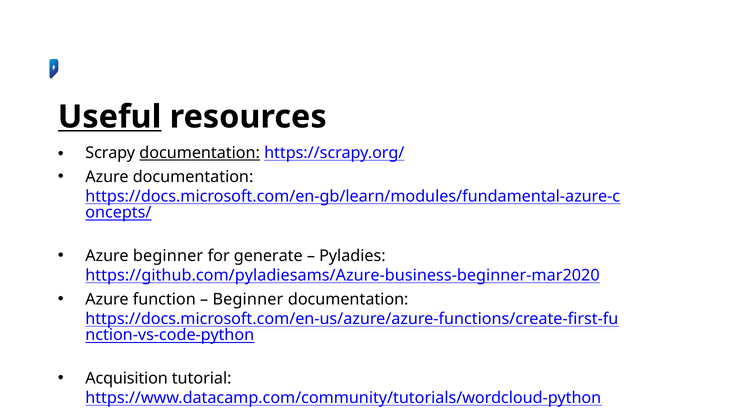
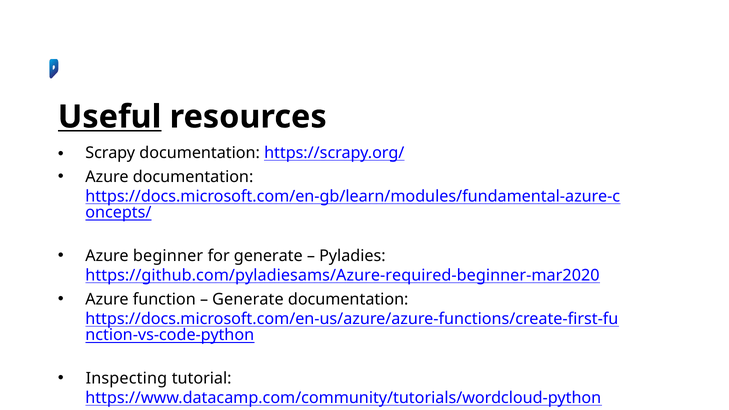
documentation underline: present -> none (200, 153)
https://github.com/pyladiesams/Azure-business-beginner-mar2020: https://github.com/pyladiesams/Azure-business-beginner-mar2020 -> https://github.com/pyladiesams/Azure-required-beginner-mar2020 (342, 275)
Beginner: Beginner -> Generate (248, 299)
Acquisition: Acquisition -> Inspecting (126, 379)
